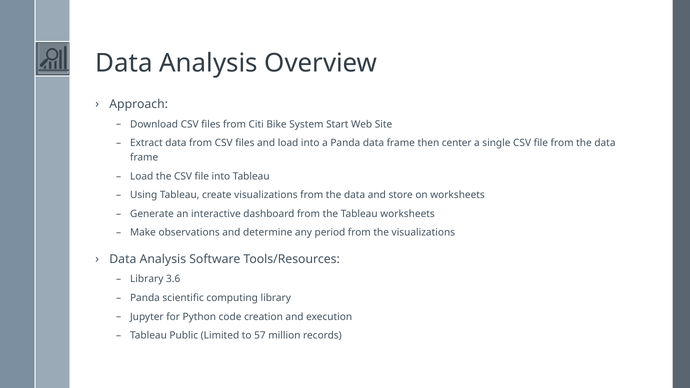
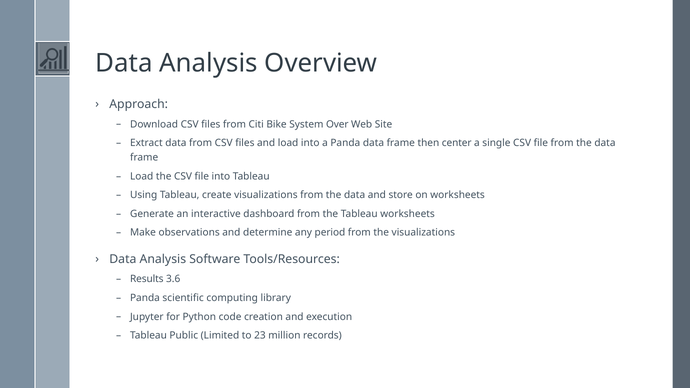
Start: Start -> Over (337, 124)
Library: Library -> Results (147, 279)
57: 57 -> 23 (260, 336)
